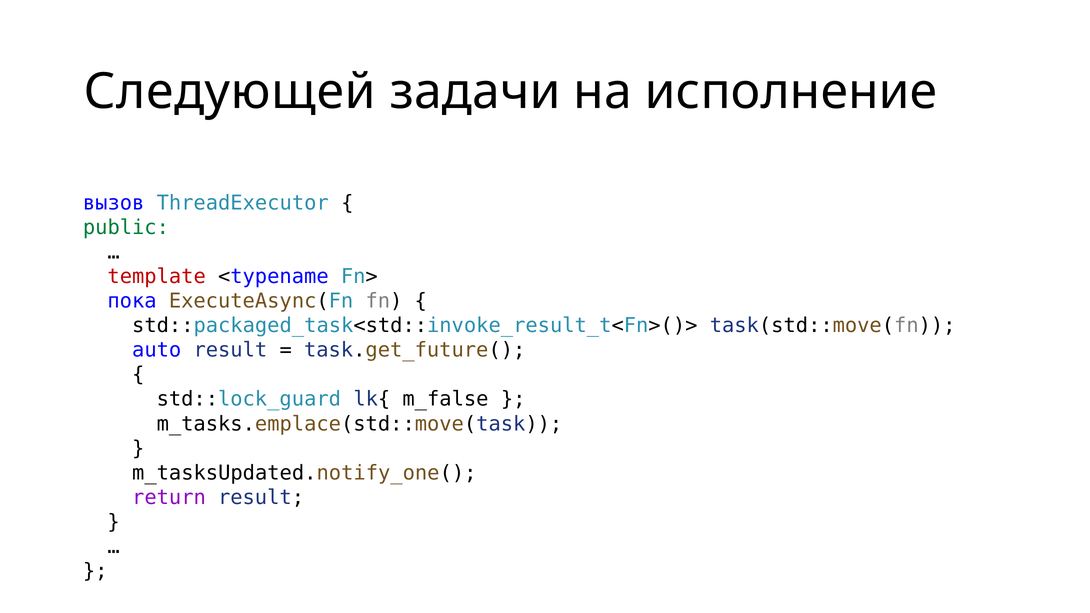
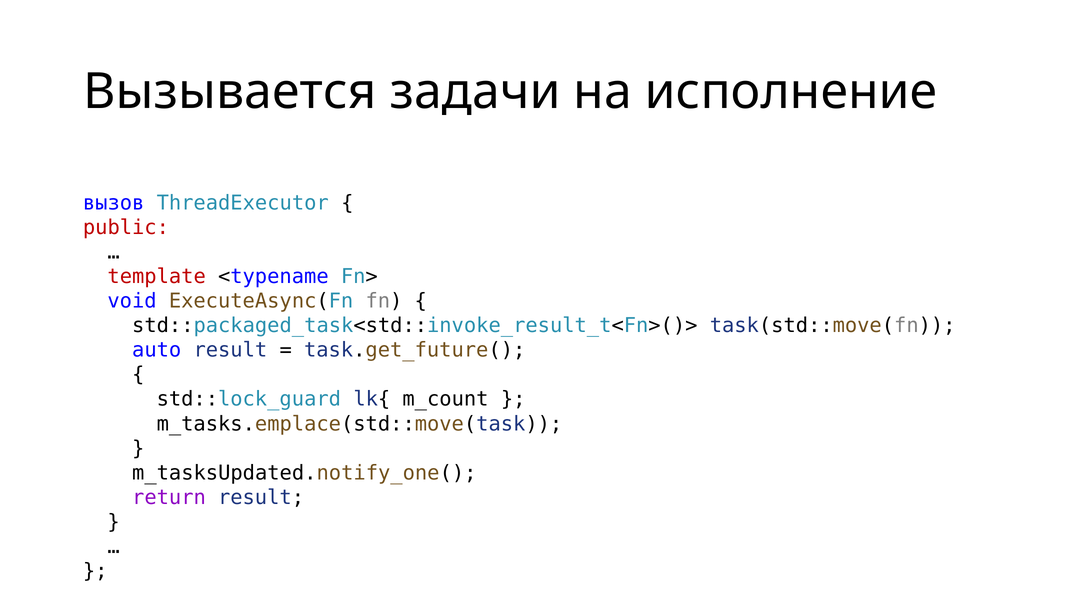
Следующей: Следующей -> Вызывается (230, 92)
public colour: green -> red (126, 228)
пока: пока -> void (132, 301)
m_false: m_false -> m_count (445, 399)
